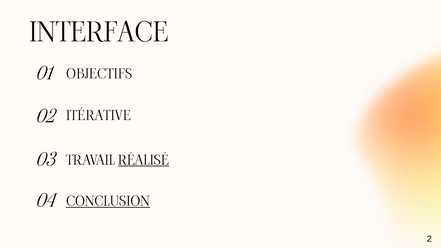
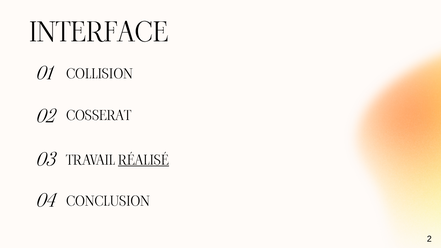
OBJECTIFS: OBJECTIFS -> COLLISION (99, 74)
ITÉRATIVE: ITÉRATIVE -> COSSERAT (99, 116)
CONCLUSION underline: present -> none (108, 202)
